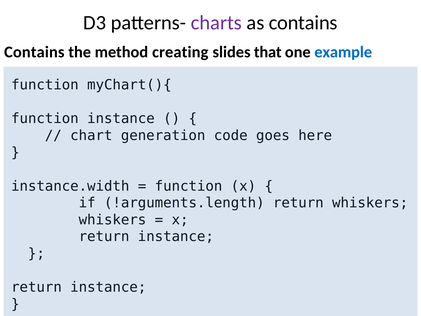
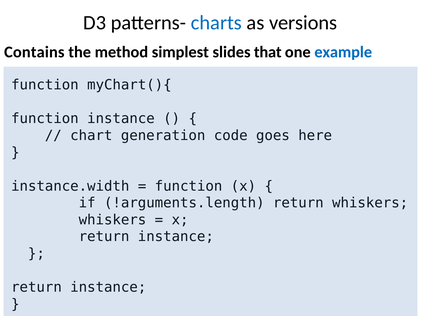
charts colour: purple -> blue (216, 23)
as contains: contains -> versions (303, 23)
creating: creating -> simplest (180, 52)
